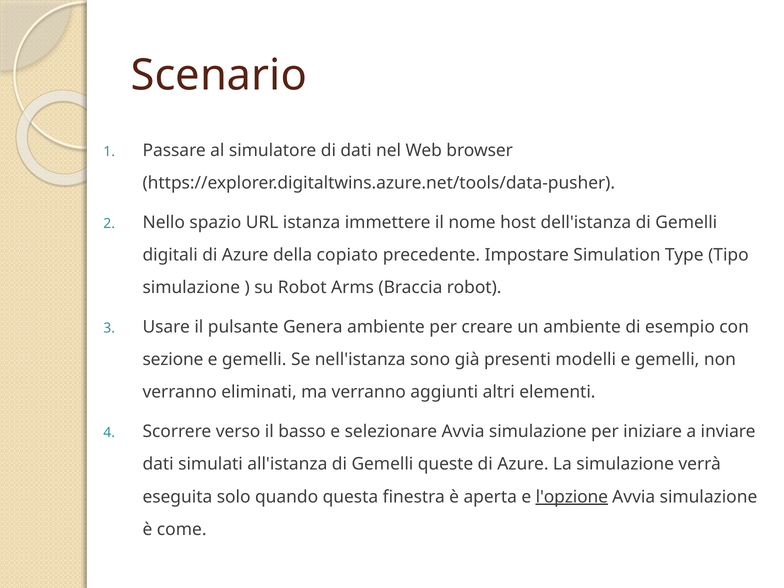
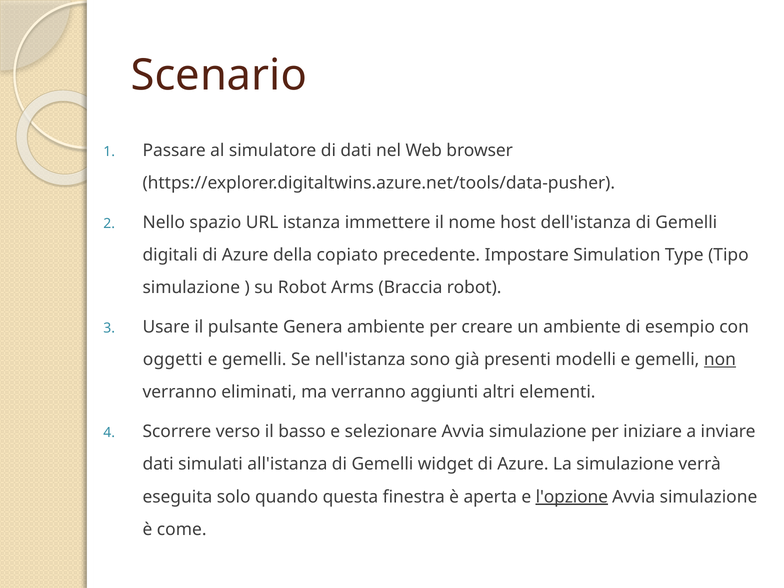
sezione: sezione -> oggetti (173, 360)
non underline: none -> present (720, 360)
queste: queste -> widget (446, 464)
